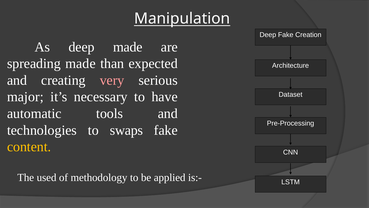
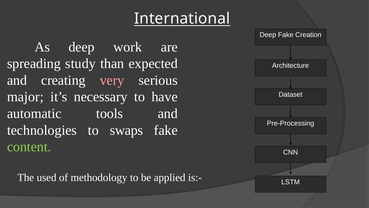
Manipulation: Manipulation -> International (182, 18)
deep made: made -> work (128, 47)
spreading made: made -> study (80, 63)
content colour: yellow -> light green (29, 147)
